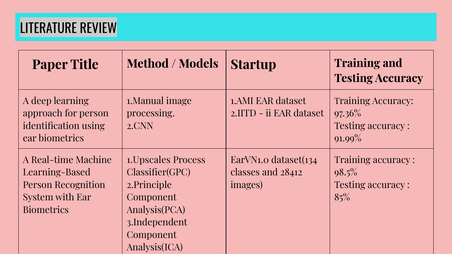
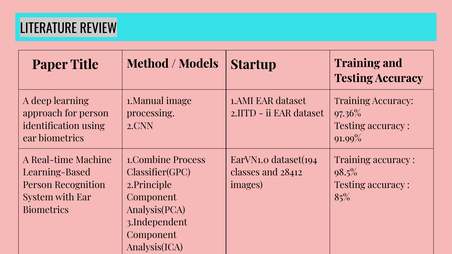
1.Upscales: 1.Upscales -> 1.Combine (149, 160)
dataset(134: dataset(134 -> dataset(194 (294, 160)
